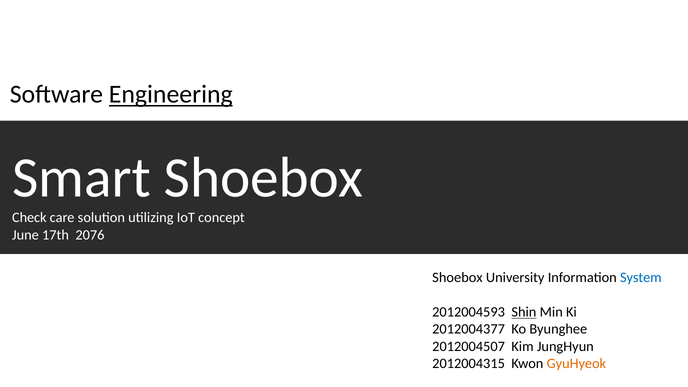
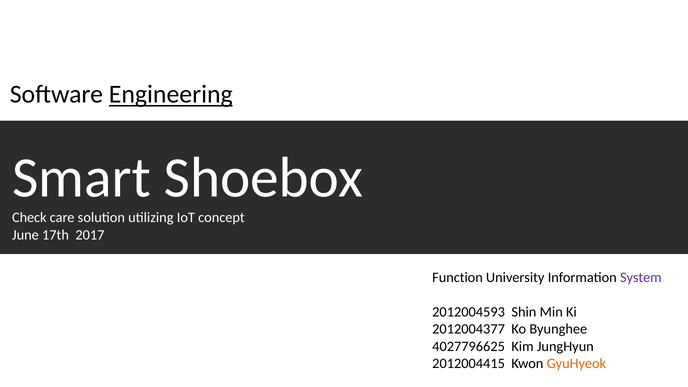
2076: 2076 -> 2017 (90, 235)
Shoebox: Shoebox -> Function (458, 278)
System colour: blue -> purple (641, 278)
Shin underline: present -> none (524, 312)
2012004507: 2012004507 -> 4027796625 (469, 346)
2012004315: 2012004315 -> 2012004415 (469, 364)
